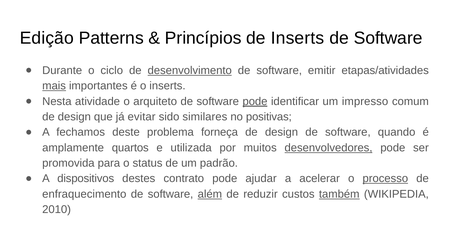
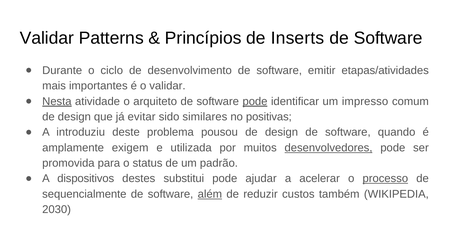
Edição: Edição -> Validar (47, 38)
desenvolvimento underline: present -> none (190, 71)
mais underline: present -> none (54, 86)
o inserts: inserts -> validar (167, 86)
Nesta underline: none -> present (57, 102)
fechamos: fechamos -> introduziu (81, 133)
forneça: forneça -> pousou (219, 133)
quartos: quartos -> exigem (130, 148)
contrato: contrato -> substitui (184, 179)
enfraquecimento: enfraquecimento -> sequencialmente (84, 194)
também underline: present -> none (339, 194)
2010: 2010 -> 2030 (57, 210)
